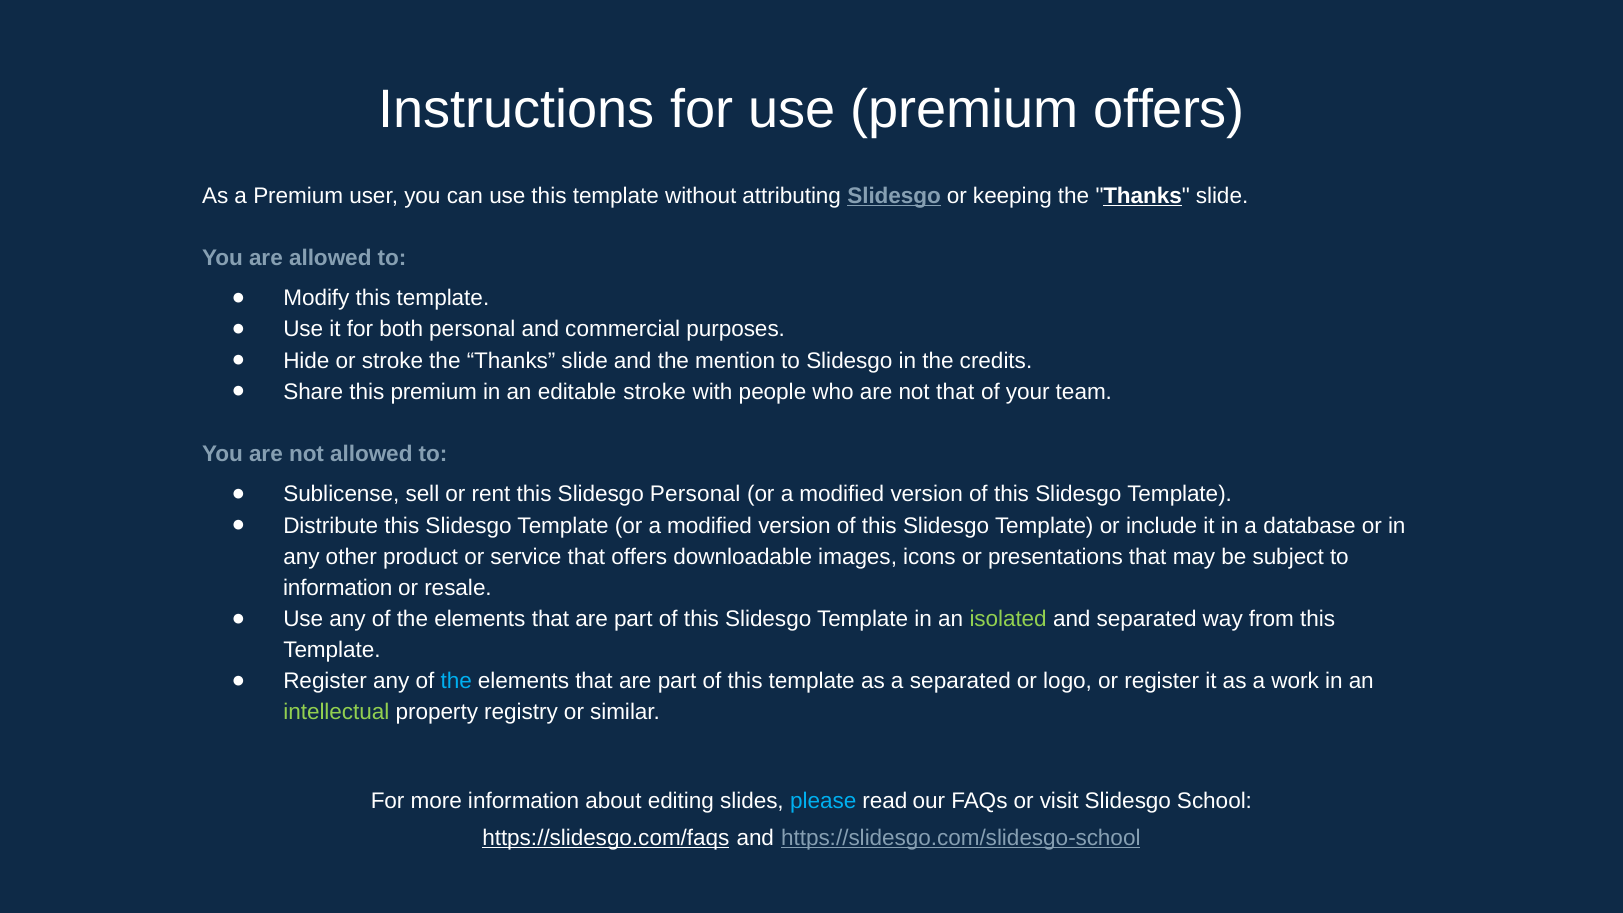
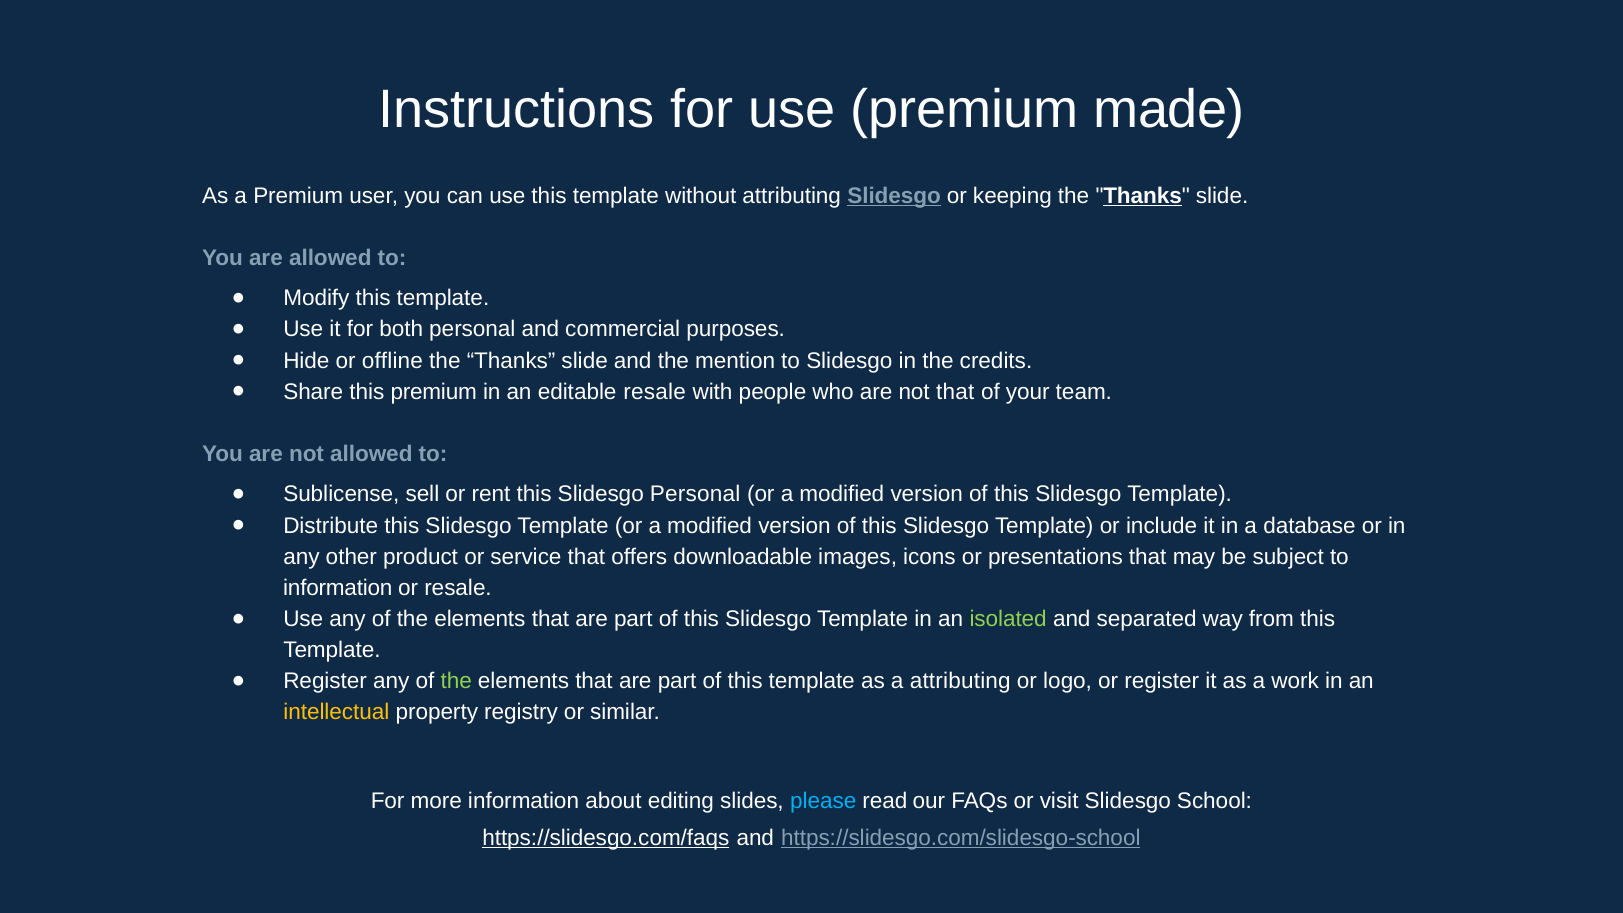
premium offers: offers -> made (1169, 110)
or stroke: stroke -> offline (392, 361)
editable stroke: stroke -> resale (655, 392)
the colour: light blue -> light green (456, 681)
a separated: separated -> attributing (960, 681)
intellectual colour: light green -> yellow (336, 712)
